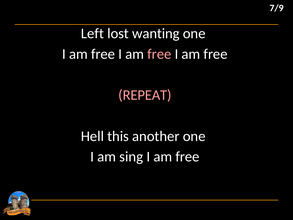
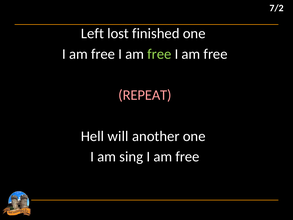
7/9: 7/9 -> 7/2 (277, 8)
wanting: wanting -> finished (156, 33)
free colour: pink -> light green (159, 54)
this: this -> will (118, 136)
